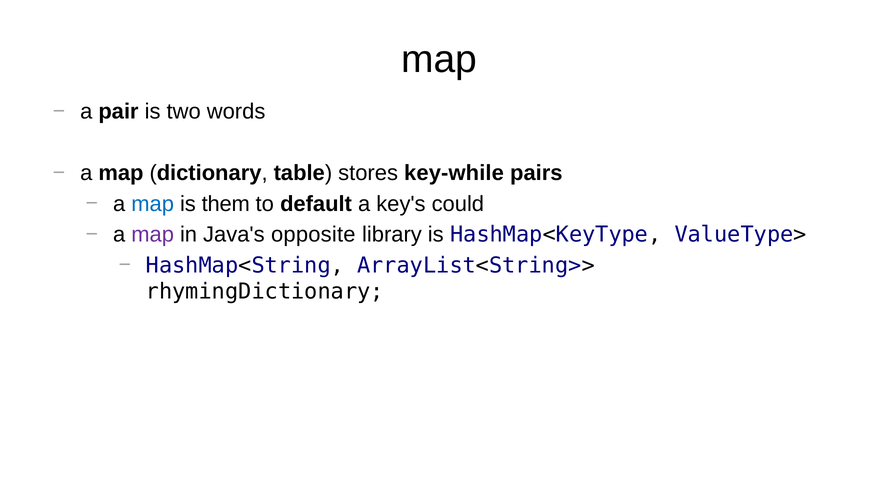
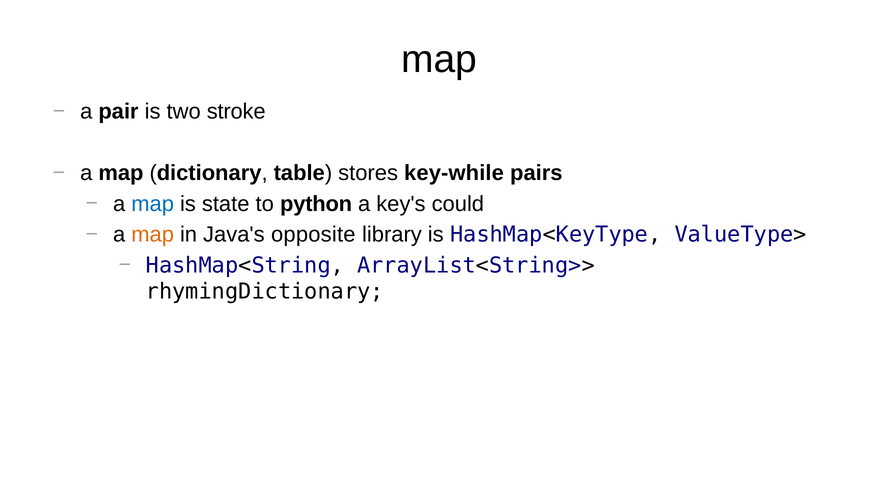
words: words -> stroke (236, 112)
them: them -> state (226, 204)
default: default -> python (316, 204)
map colour: purple -> orange (153, 235)
